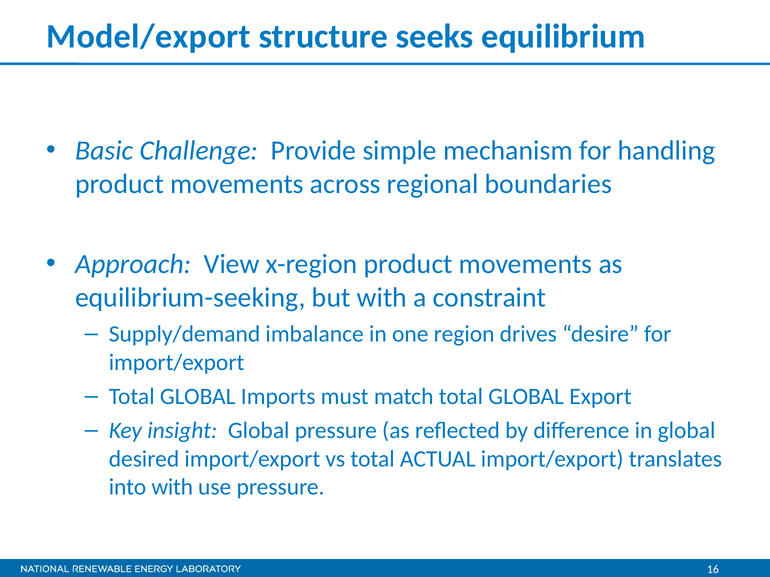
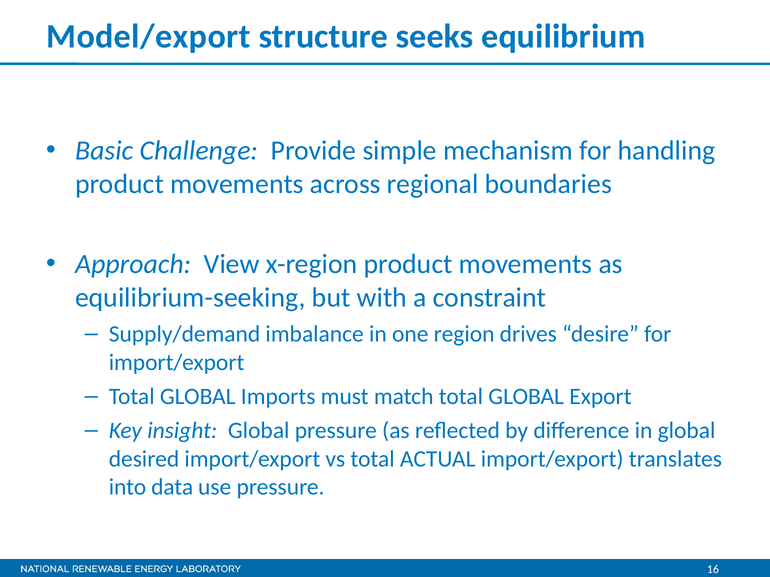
into with: with -> data (172, 487)
